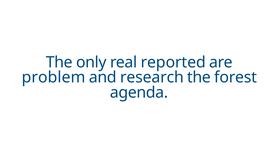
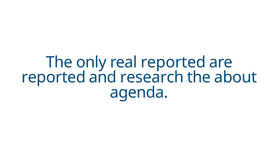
problem: problem -> reported (54, 78)
forest: forest -> about (236, 78)
